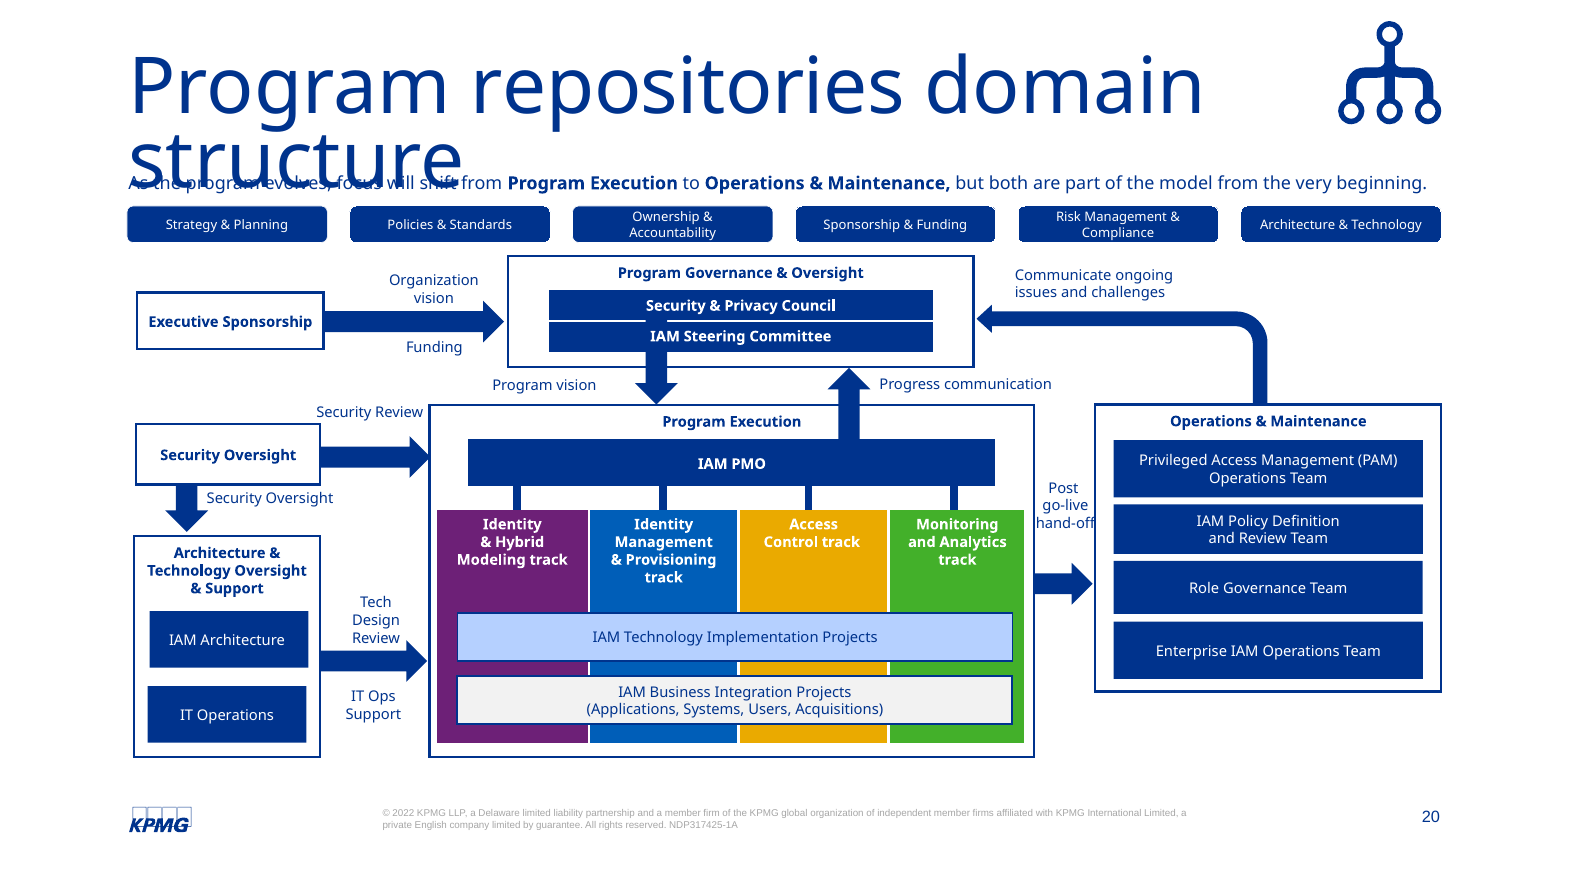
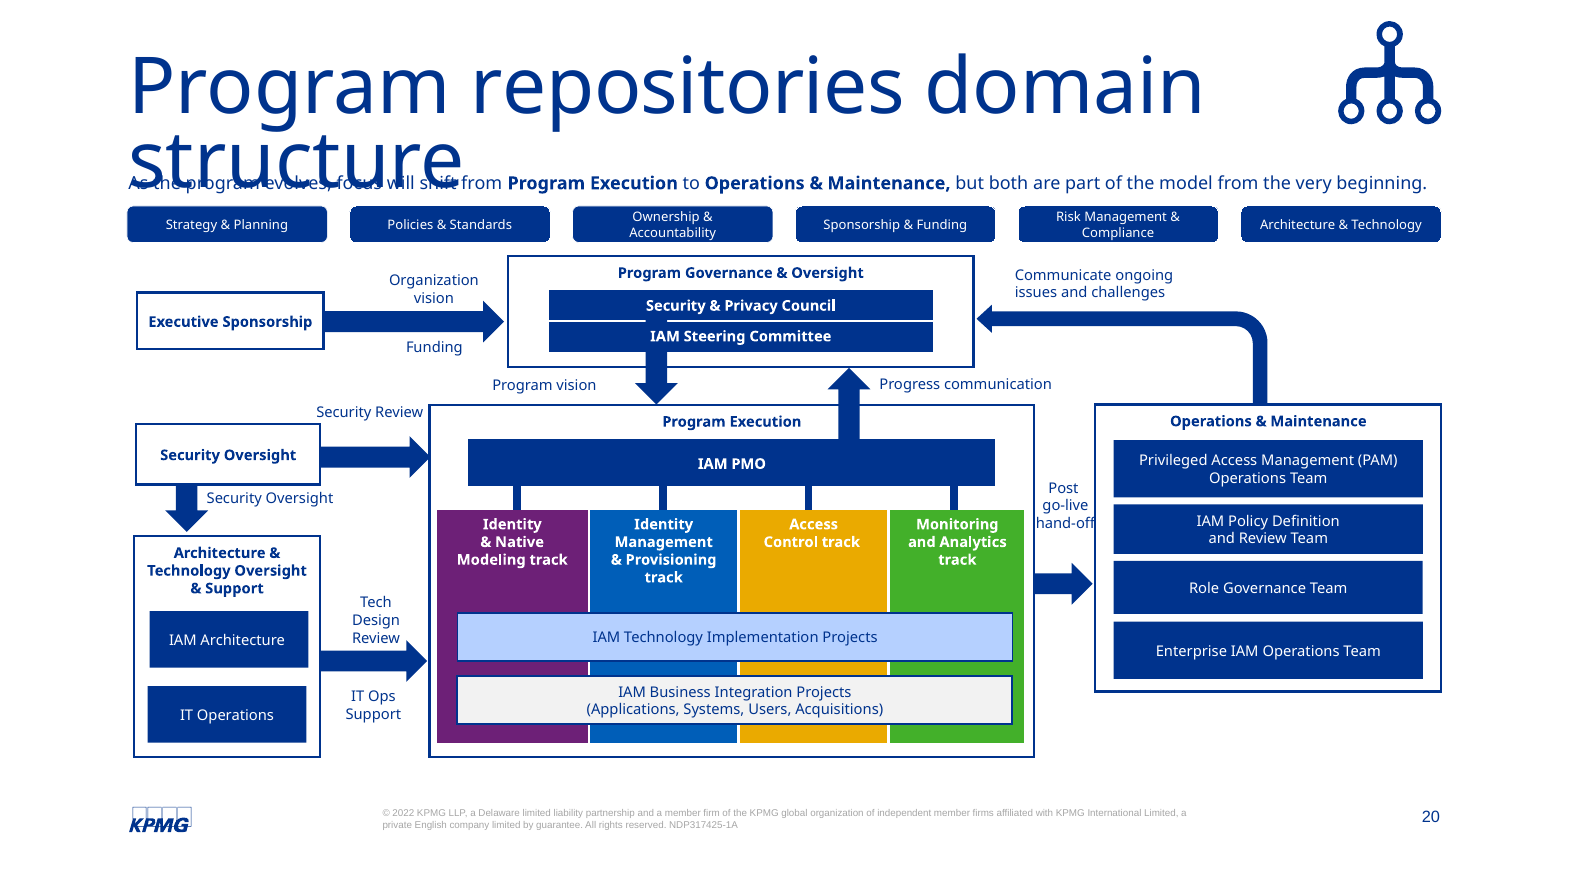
Hybrid: Hybrid -> Native (520, 542)
